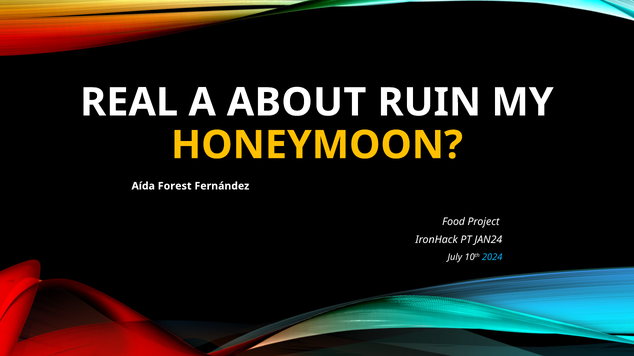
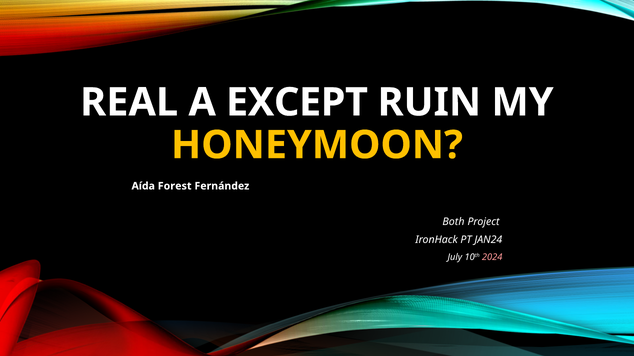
ABOUT: ABOUT -> EXCEPT (297, 103)
Food: Food -> Both (453, 222)
2024 colour: light blue -> pink (492, 258)
